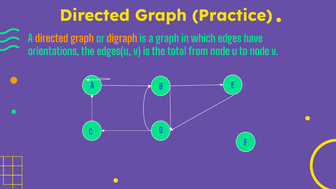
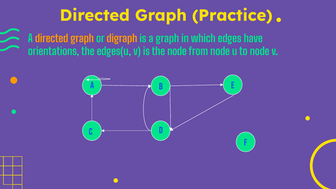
the total: total -> node (177, 52)
